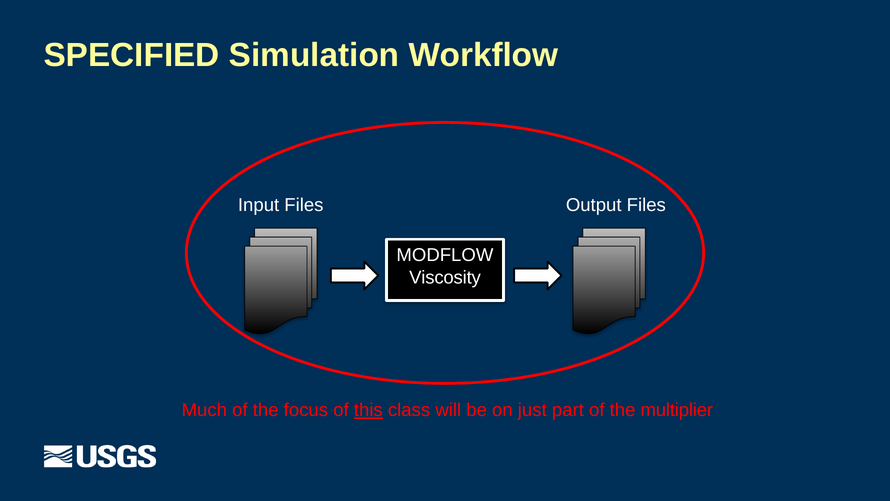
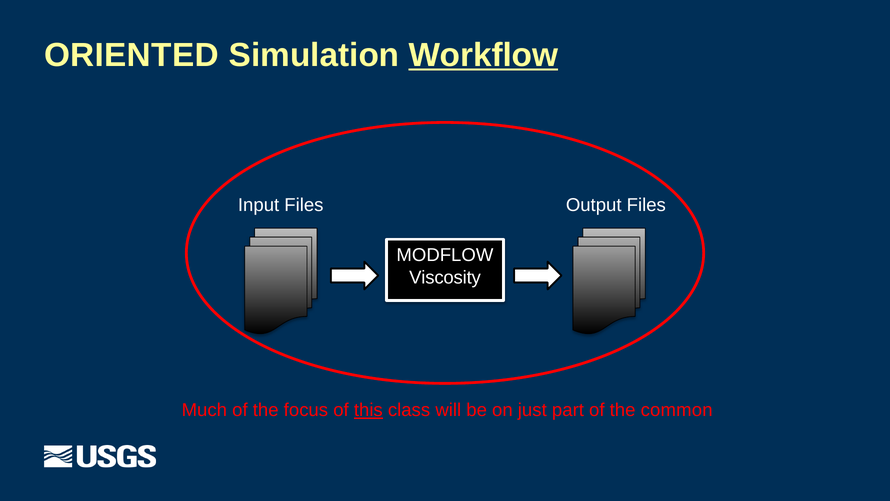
SPECIFIED: SPECIFIED -> ORIENTED (131, 55)
Workflow underline: none -> present (483, 55)
multiplier: multiplier -> common (677, 410)
